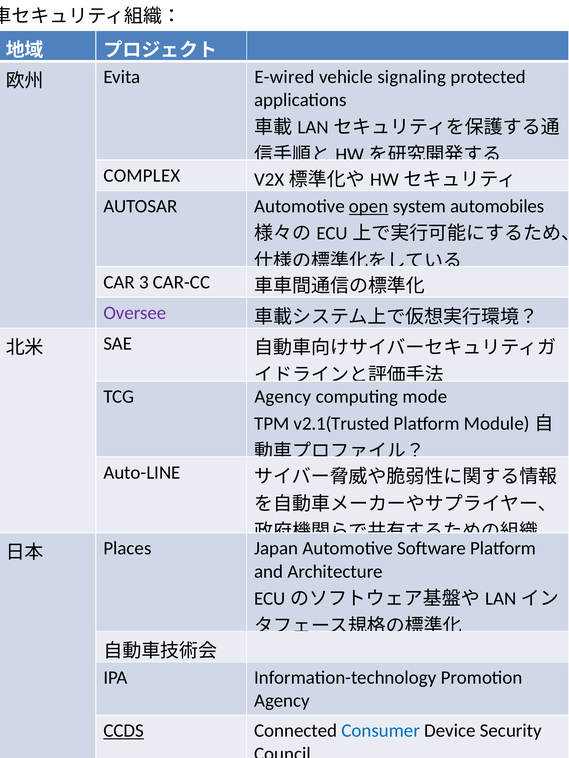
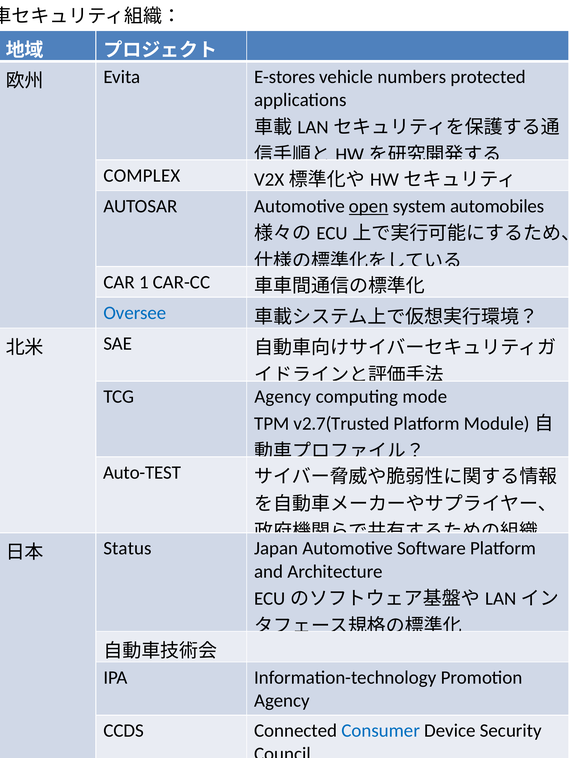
E-wired: E-wired -> E-stores (285, 77)
signaling: signaling -> numbers (412, 77)
3: 3 -> 1 (144, 282)
Oversee colour: purple -> blue (135, 313)
v2.1(Trusted: v2.1(Trusted -> v2.7(Trusted (342, 424)
Auto-LINE: Auto-LINE -> Auto-TEST (142, 473)
Places: Places -> Status (127, 549)
CCDS underline: present -> none (124, 731)
